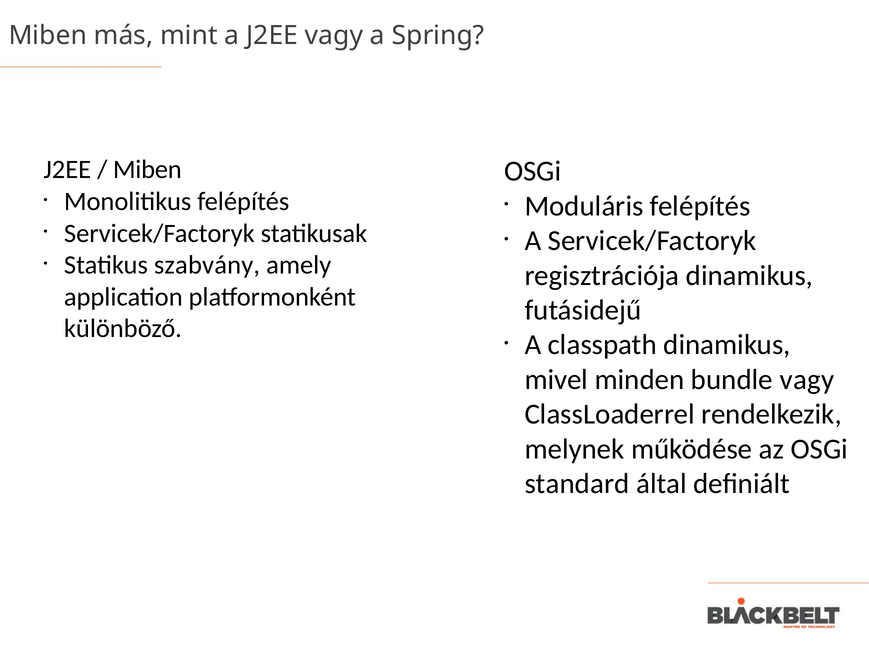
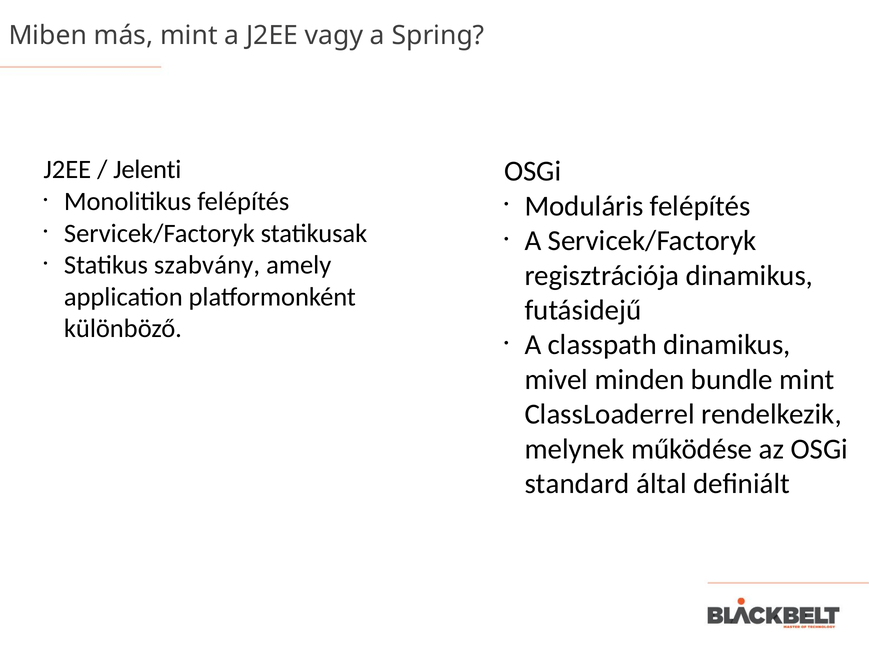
Miben: Miben -> Jelenti (147, 170)
bundle vagy: vagy -> mint (807, 380)
